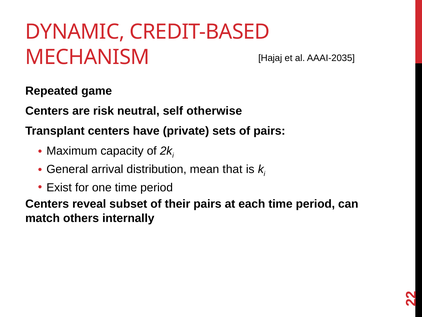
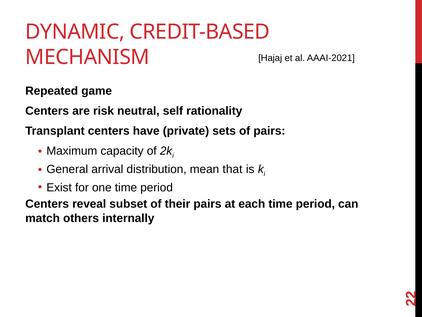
AAAI-2035: AAAI-2035 -> AAAI-2021 (331, 58)
otherwise: otherwise -> rationality (214, 111)
